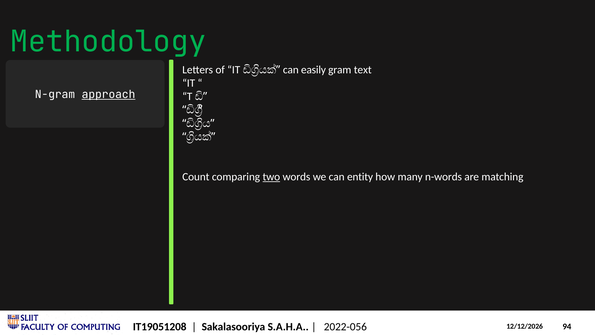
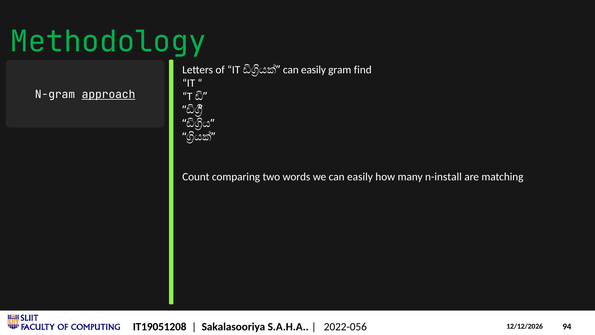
text: text -> find (363, 70)
two underline: present -> none (271, 177)
we can entity: entity -> easily (360, 177)
n-words: n-words -> n-install (443, 177)
